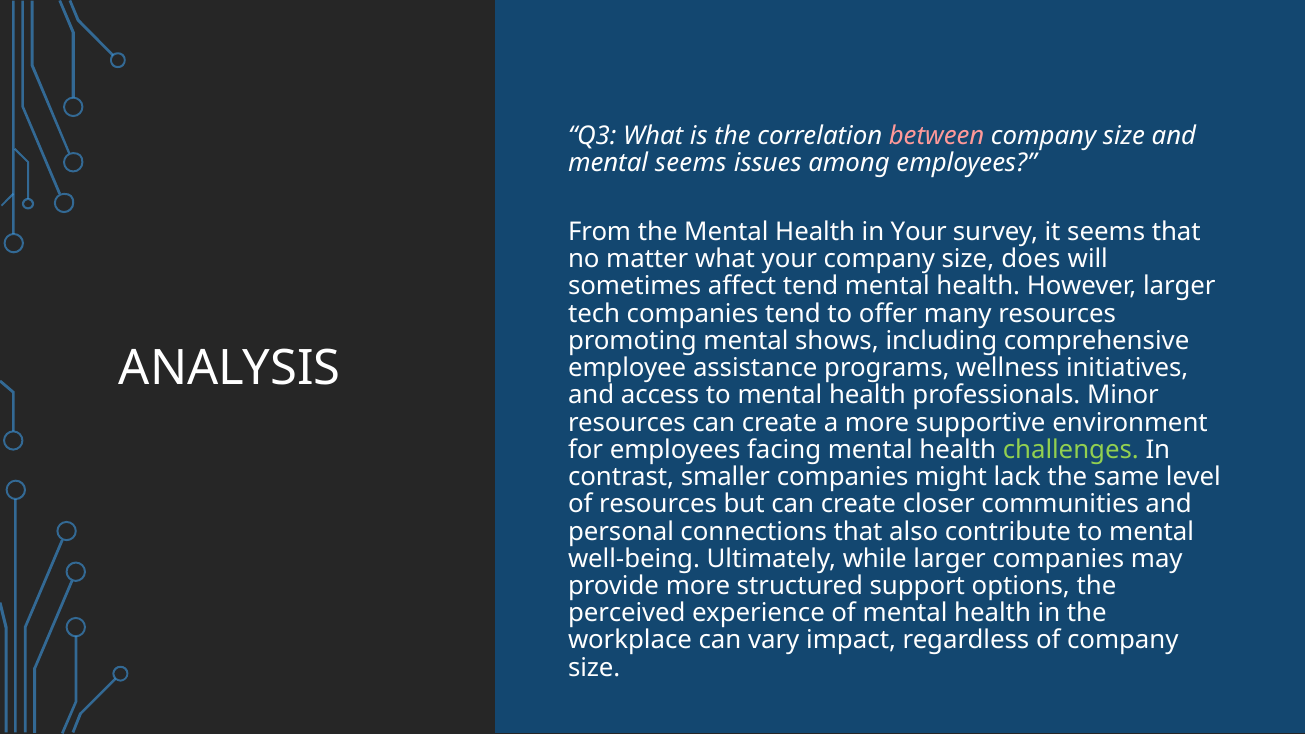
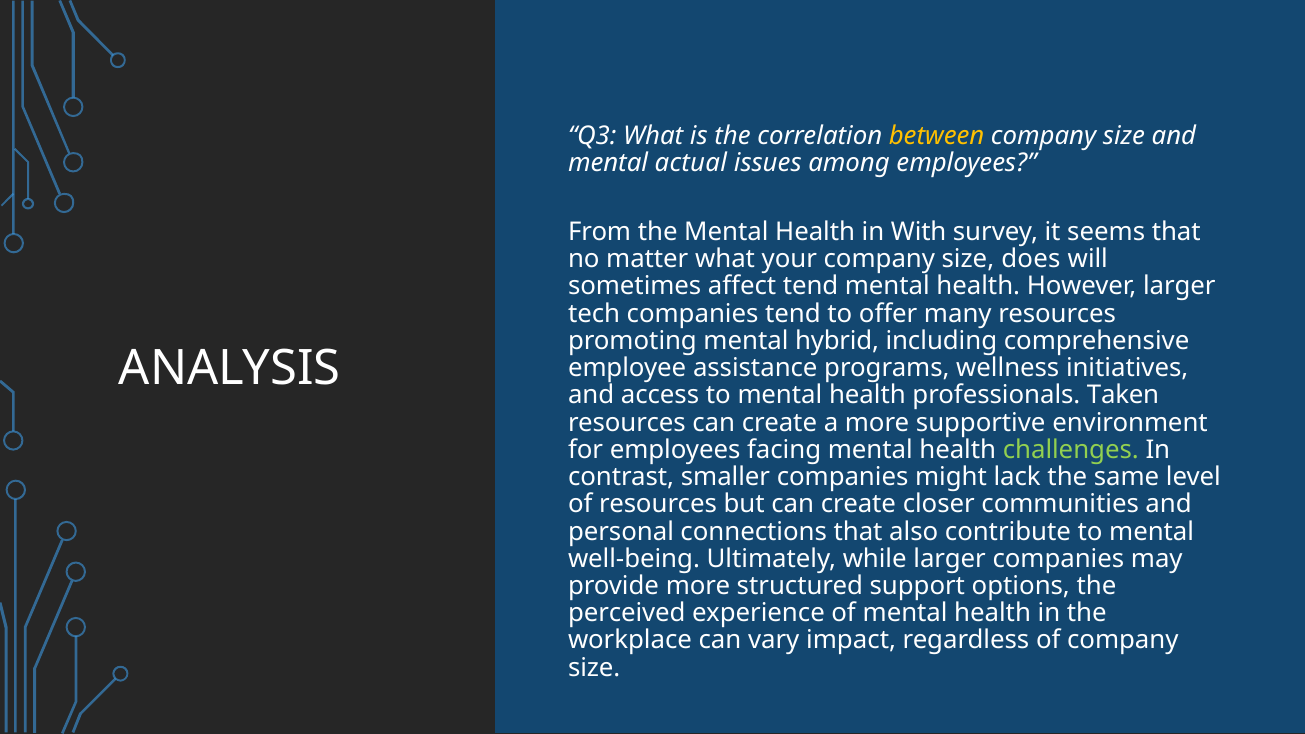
between colour: pink -> yellow (937, 136)
mental seems: seems -> actual (691, 163)
in Your: Your -> With (919, 232)
shows: shows -> hybrid (837, 341)
Minor: Minor -> Taken (1123, 395)
